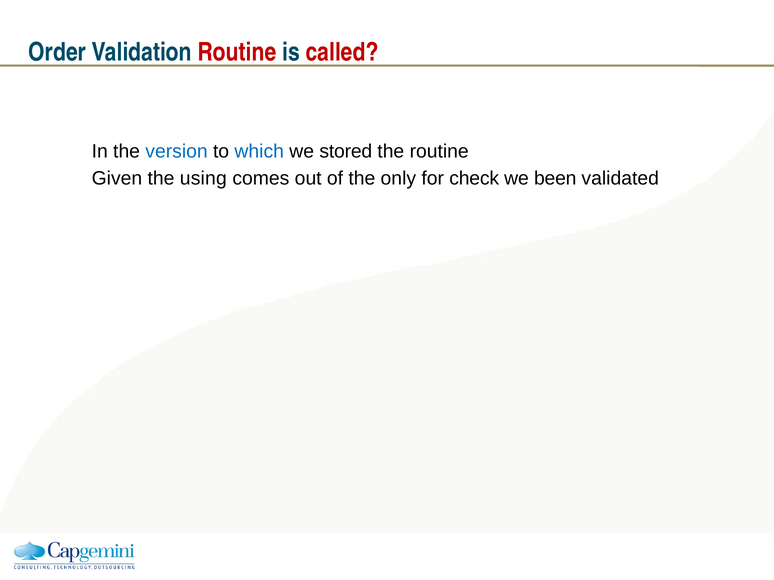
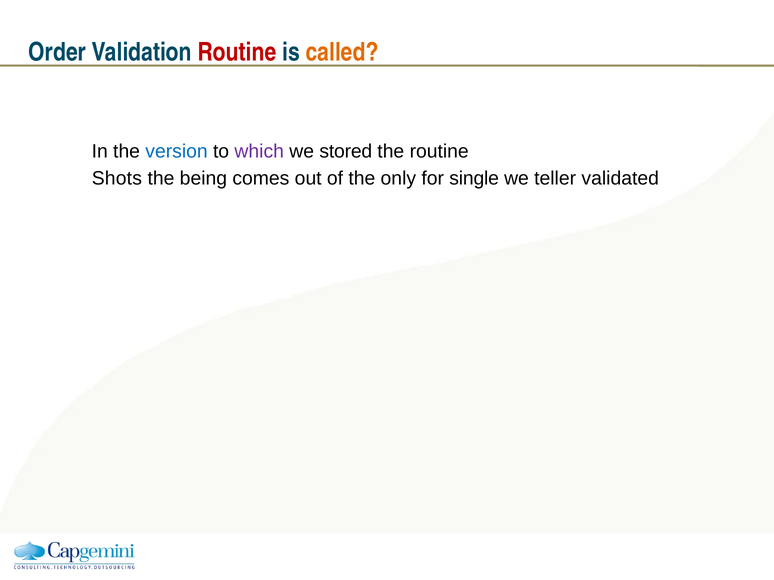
called colour: red -> orange (342, 52)
which colour: blue -> purple (259, 152)
Given: Given -> Shots (117, 179)
using: using -> being (203, 179)
check: check -> single (474, 179)
been: been -> teller (555, 179)
